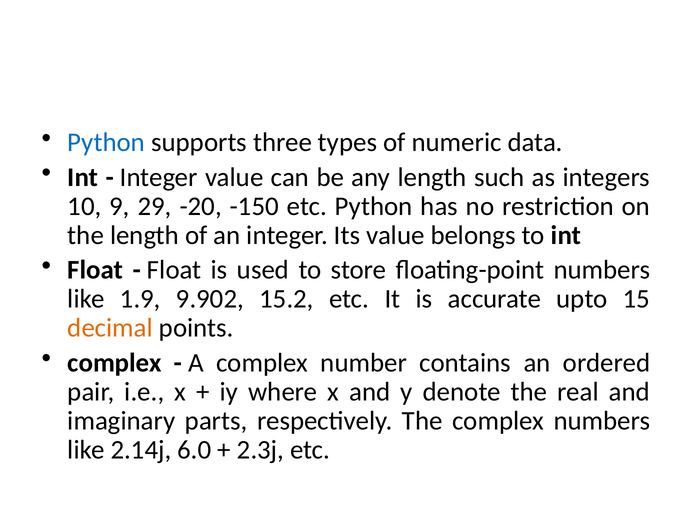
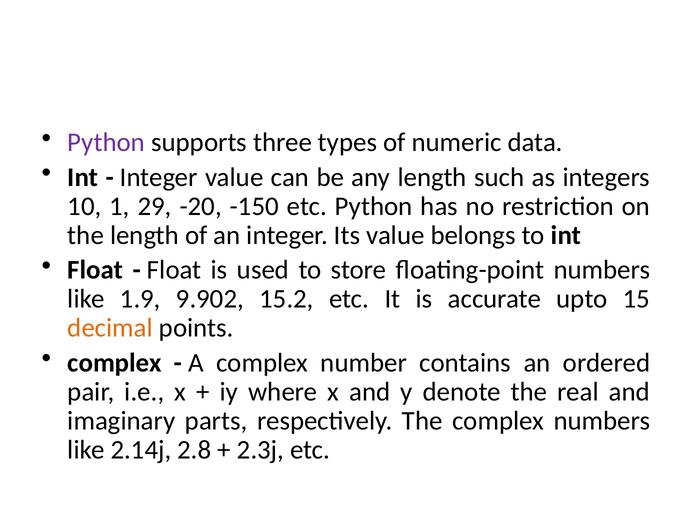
Python colour: blue -> purple (106, 143)
9: 9 -> 1 (119, 206)
6.0: 6.0 -> 2.8 (194, 450)
